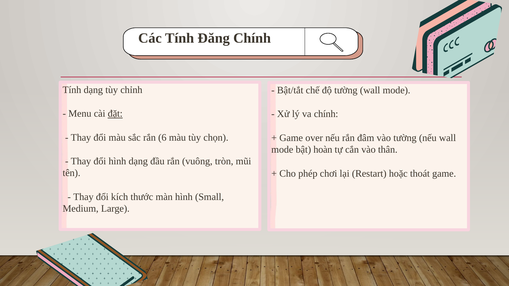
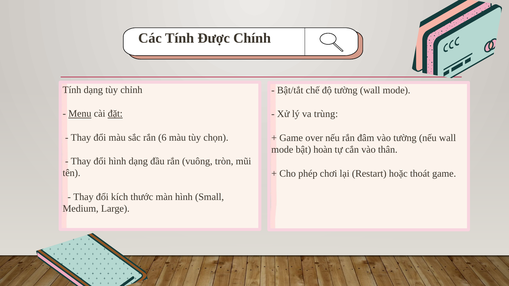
Đăng: Đăng -> Được (214, 38)
Menu underline: none -> present (80, 114)
va chính: chính -> trùng (326, 114)
